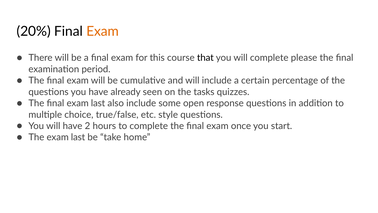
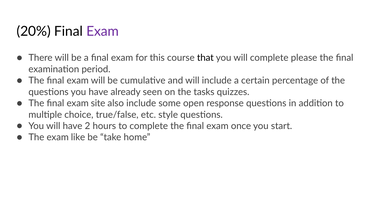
Exam colour: orange -> purple (103, 31)
final exam last: last -> site (98, 103)
The exam last: last -> like (78, 137)
